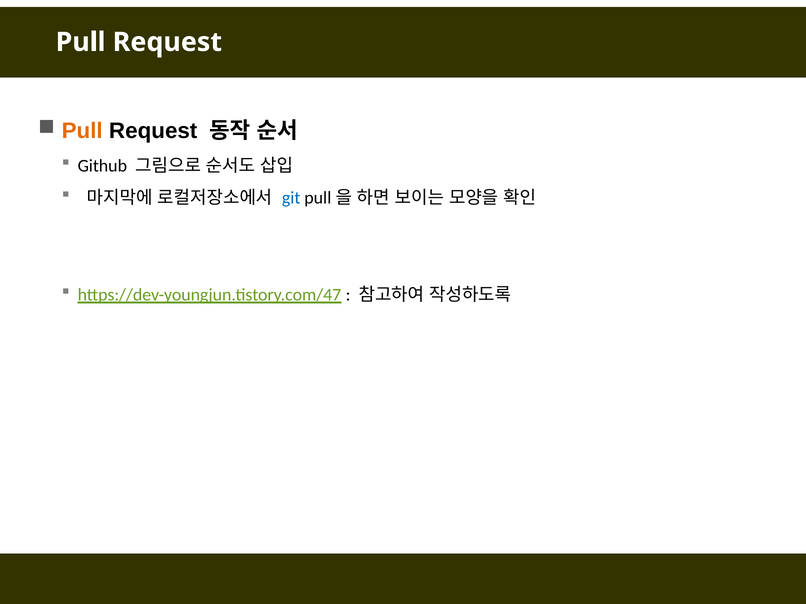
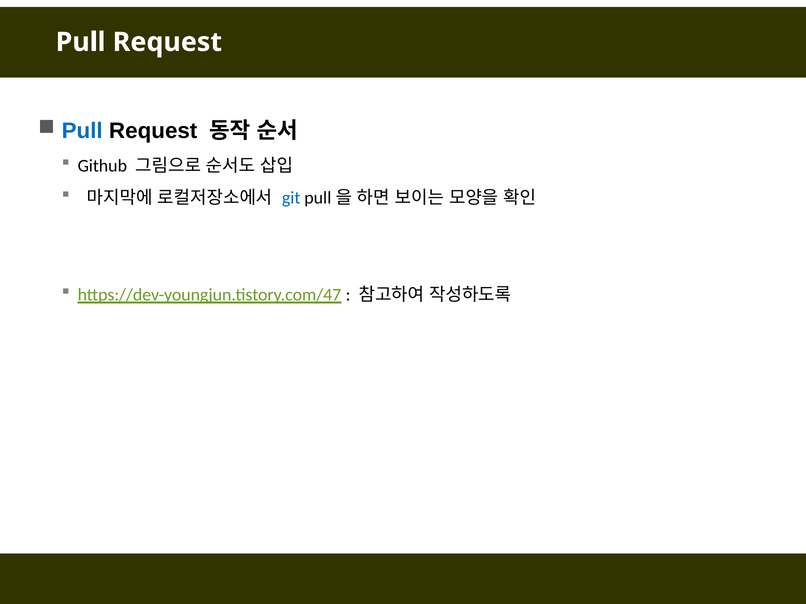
Pull colour: orange -> blue (82, 131)
